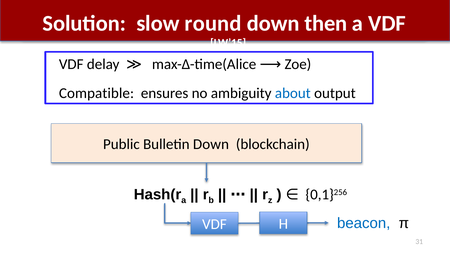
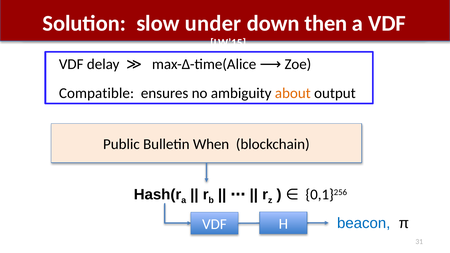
round: round -> under (213, 23)
about colour: blue -> orange (293, 93)
Bulletin Down: Down -> When (211, 144)
